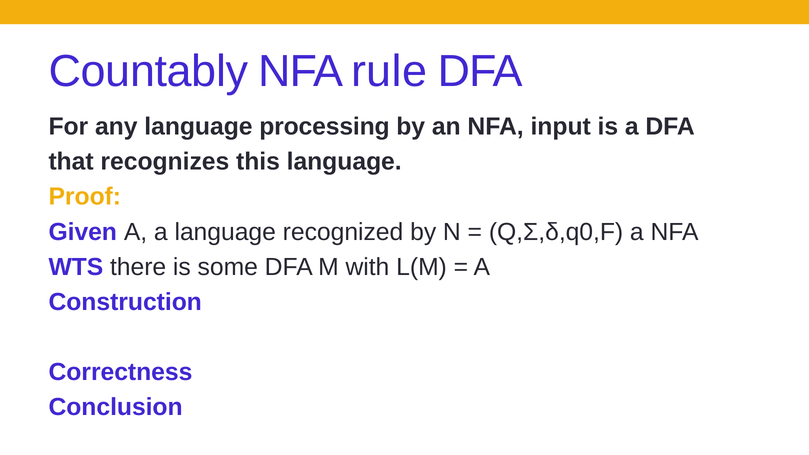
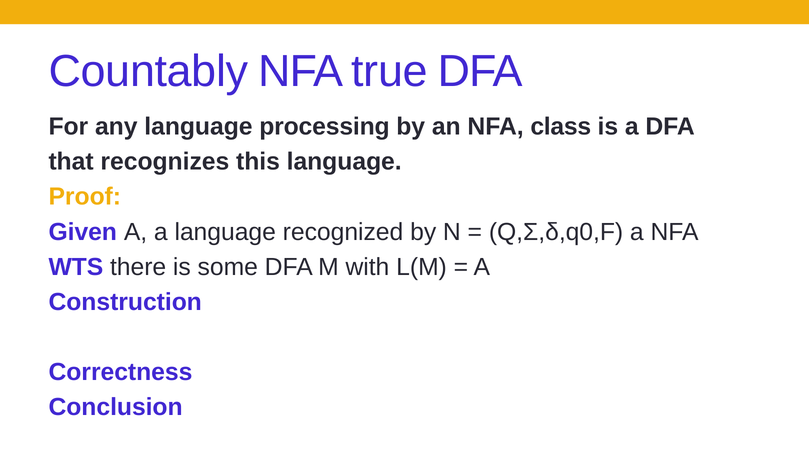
rule: rule -> true (389, 71)
input: input -> class (561, 127)
